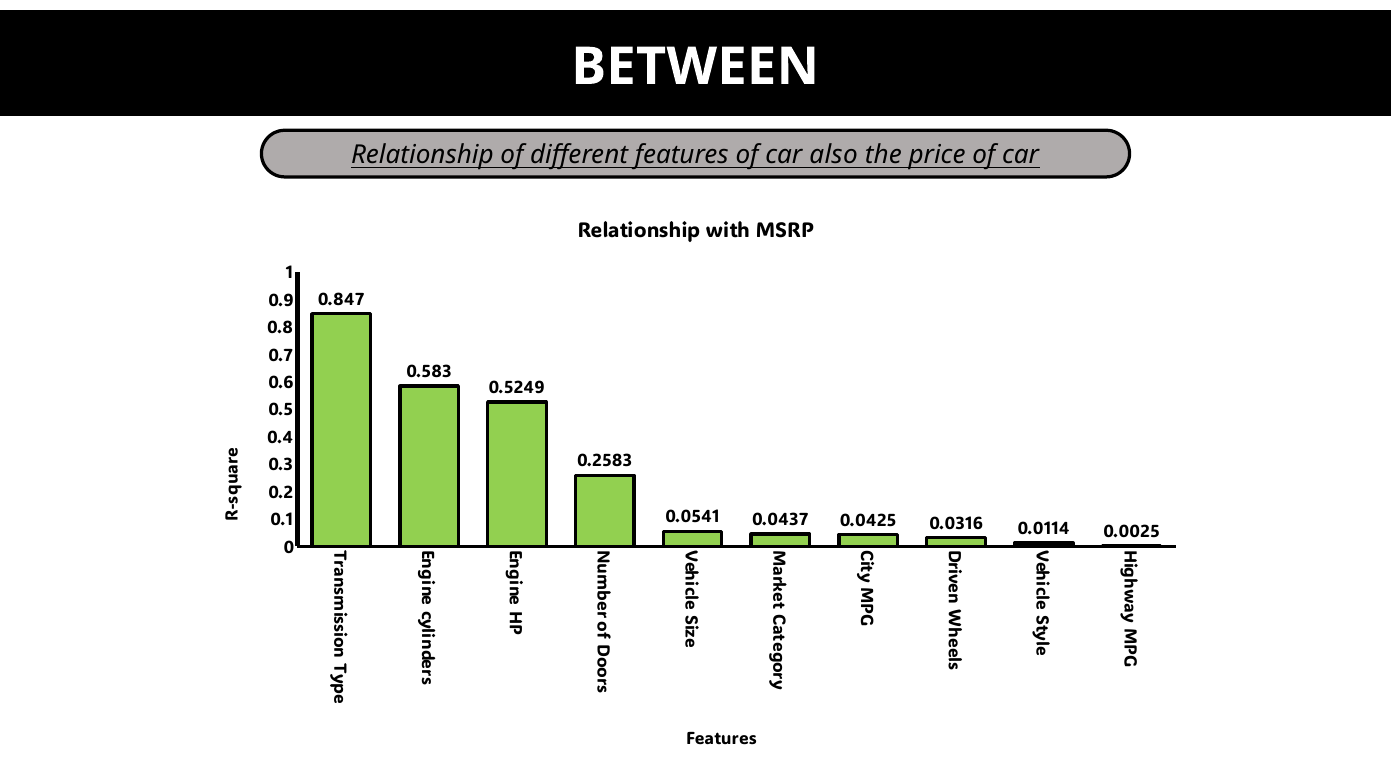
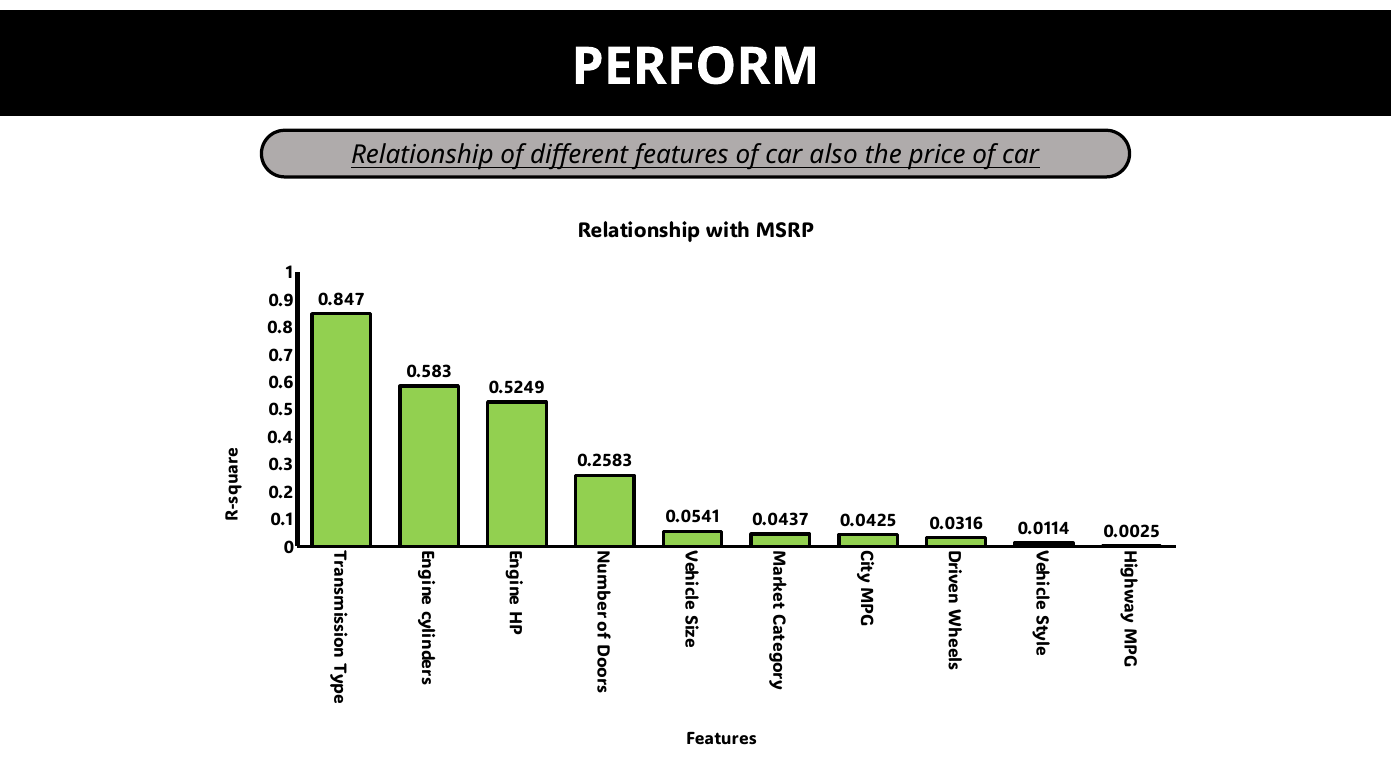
BETWEEN: BETWEEN -> PERFORM (695, 67)
